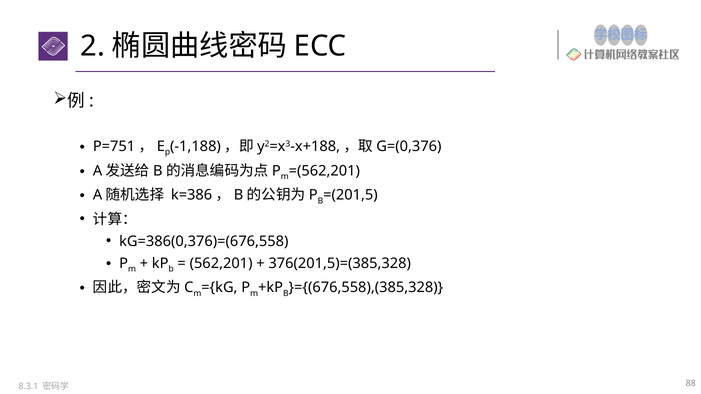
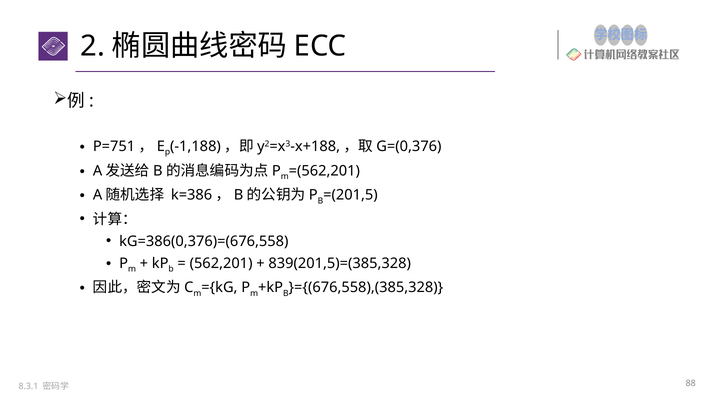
376(201,5)=(385,328: 376(201,5)=(385,328 -> 839(201,5)=(385,328 (340, 263)
